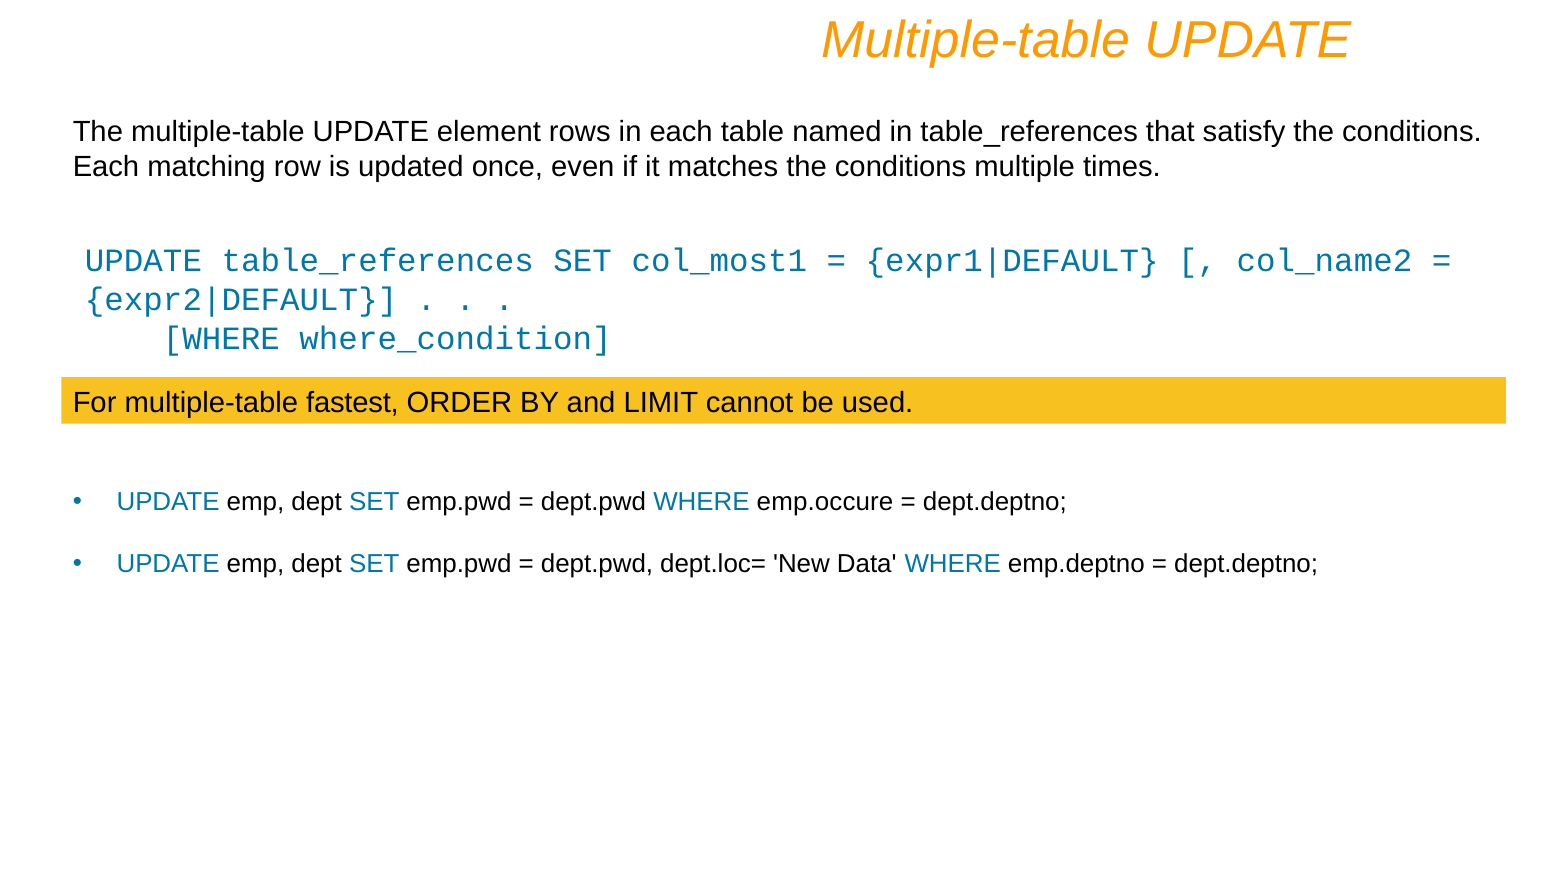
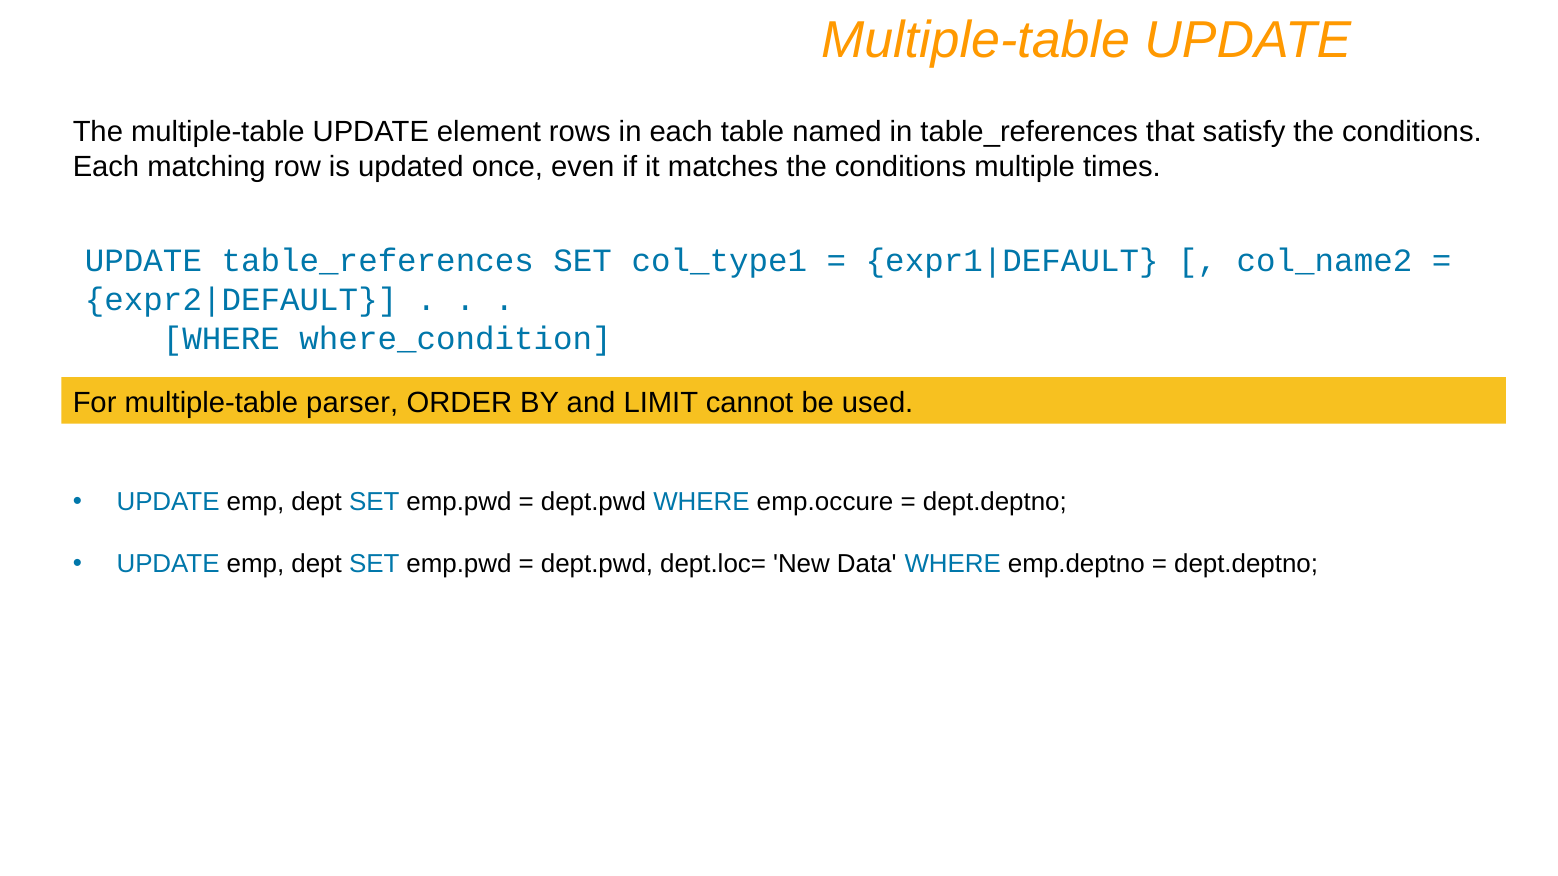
col_most1: col_most1 -> col_type1 (719, 261)
fastest: fastest -> parser (352, 403)
